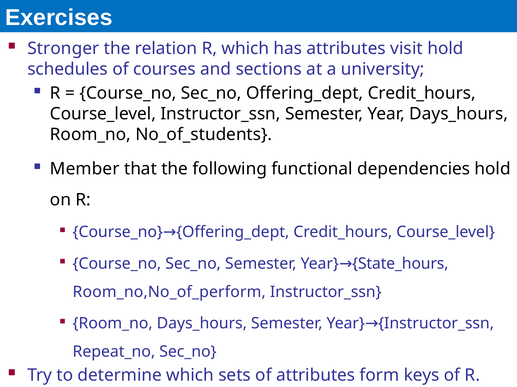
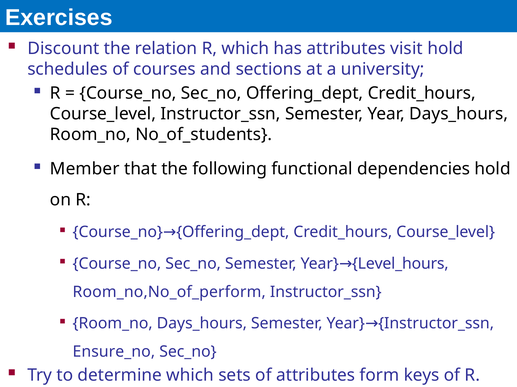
Stronger: Stronger -> Discount (63, 48)
State_hours: State_hours -> Level_hours (400, 264)
Repeat_no: Repeat_no -> Ensure_no (114, 352)
